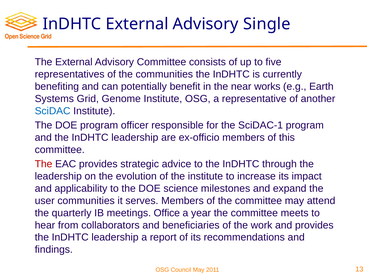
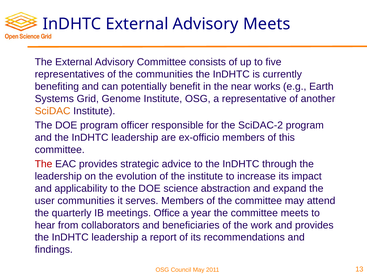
Advisory Single: Single -> Meets (267, 24)
SciDAC colour: blue -> orange (53, 111)
SciDAC-1: SciDAC-1 -> SciDAC-2 (261, 125)
milestones: milestones -> abstraction (226, 189)
